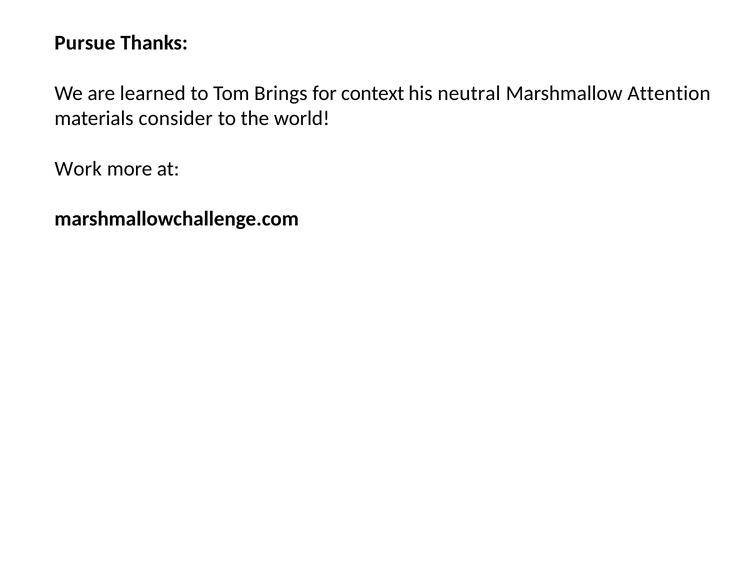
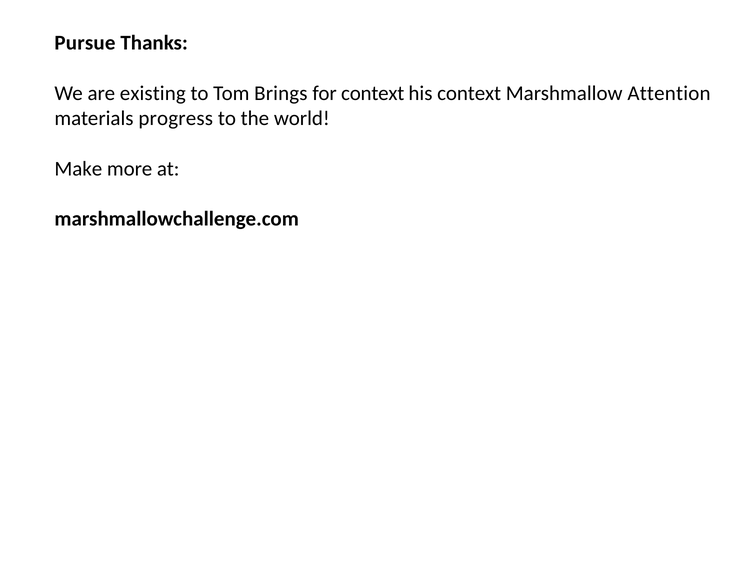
learned: learned -> existing (153, 93)
his neutral: neutral -> context (469, 93)
consider: consider -> progress (176, 118)
Work: Work -> Make (78, 169)
